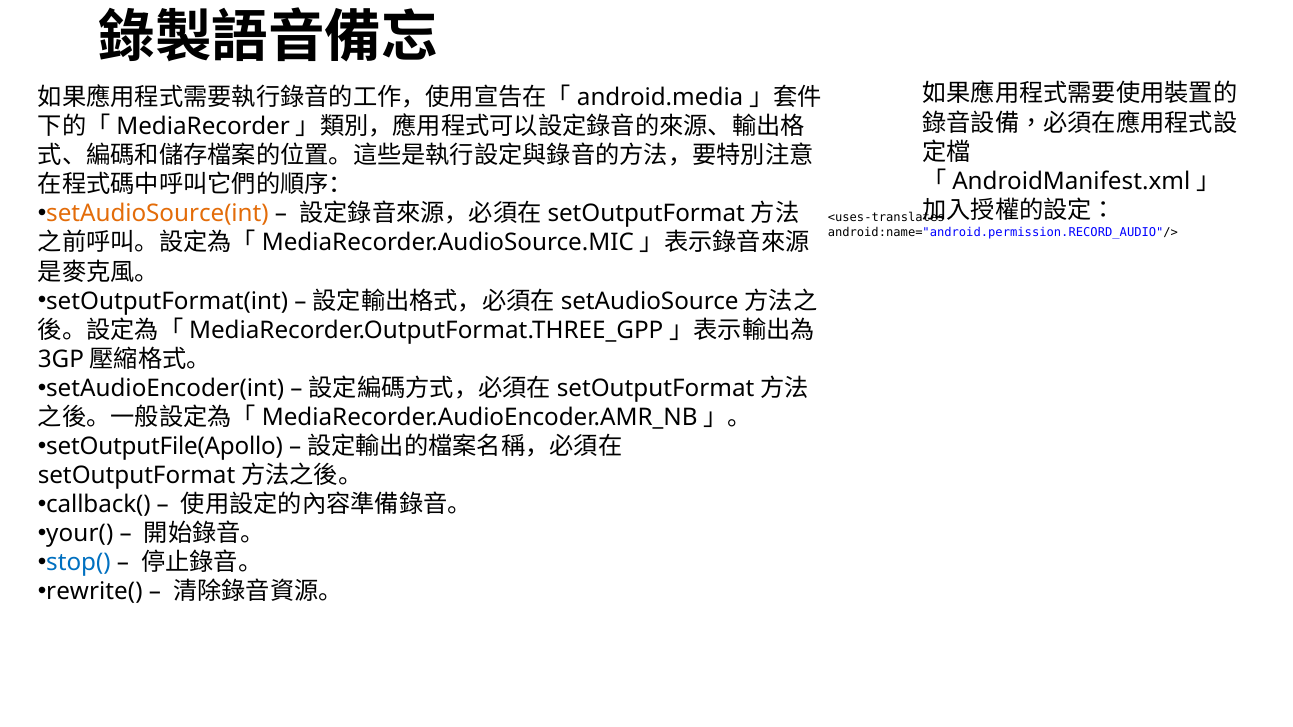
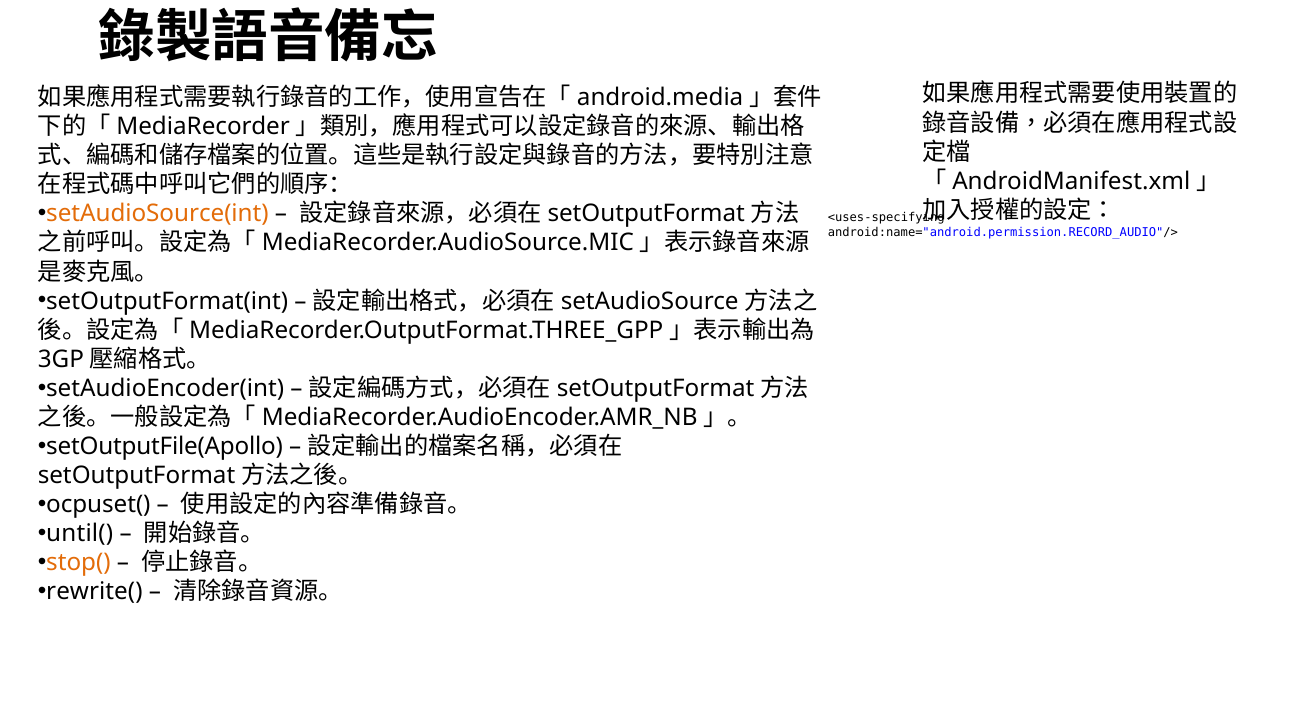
<uses-translates: <uses-translates -> <uses-specifying (886, 218)
callback(: callback( -> ocpuset( (98, 505)
your(: your( -> until( (80, 534)
stop( colour: blue -> orange (78, 563)
